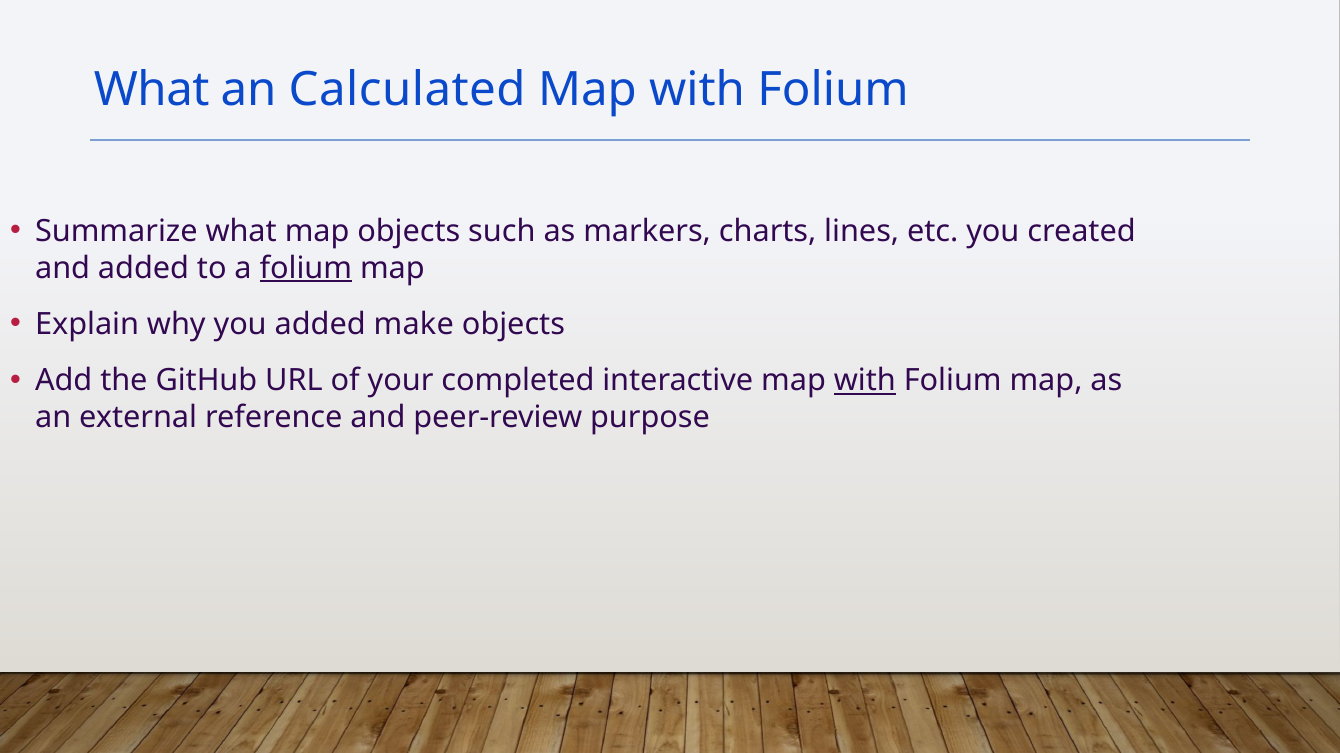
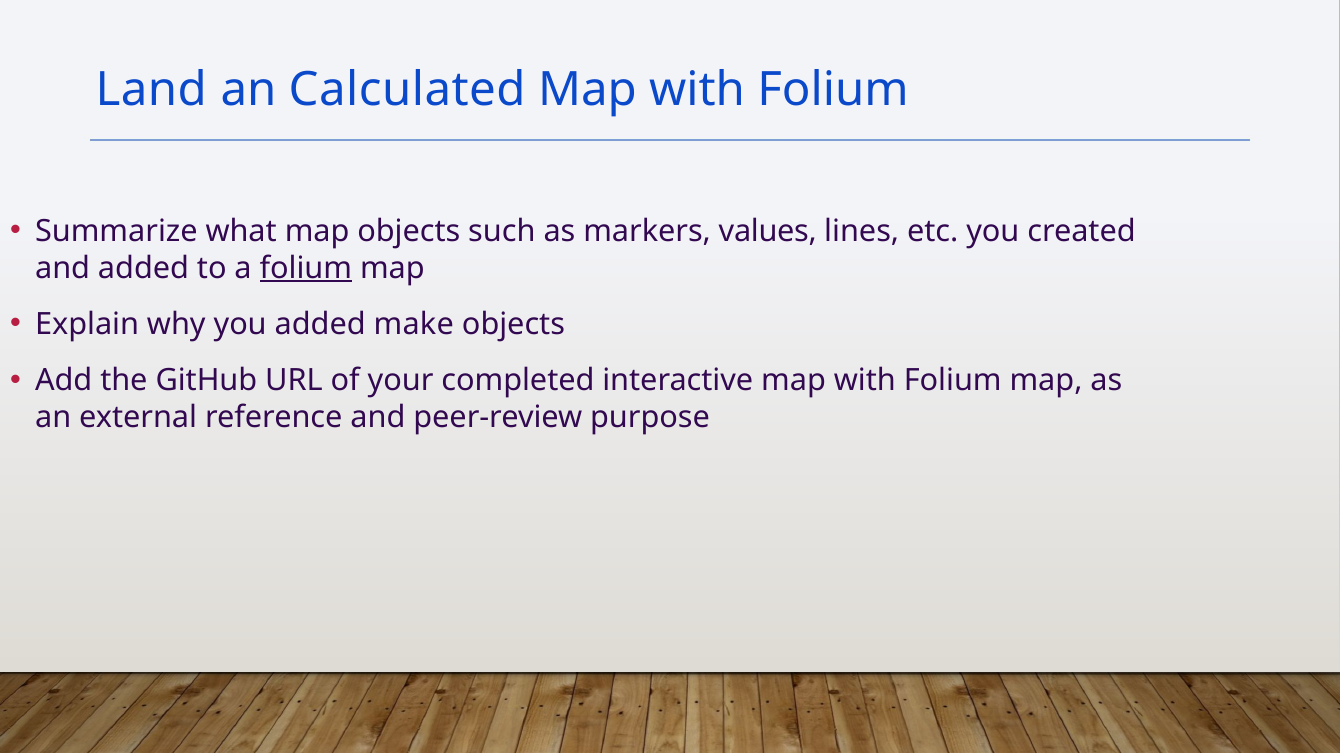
What: What -> Land (151, 90)
charts: charts -> values (768, 232)
with underline: present -> none (865, 381)
